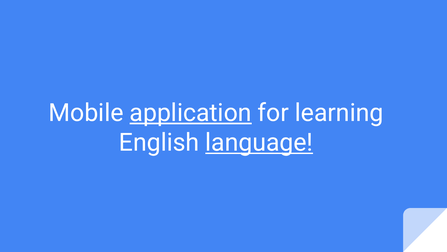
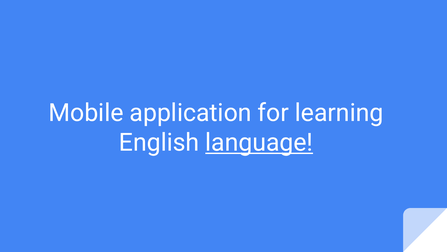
application underline: present -> none (191, 113)
